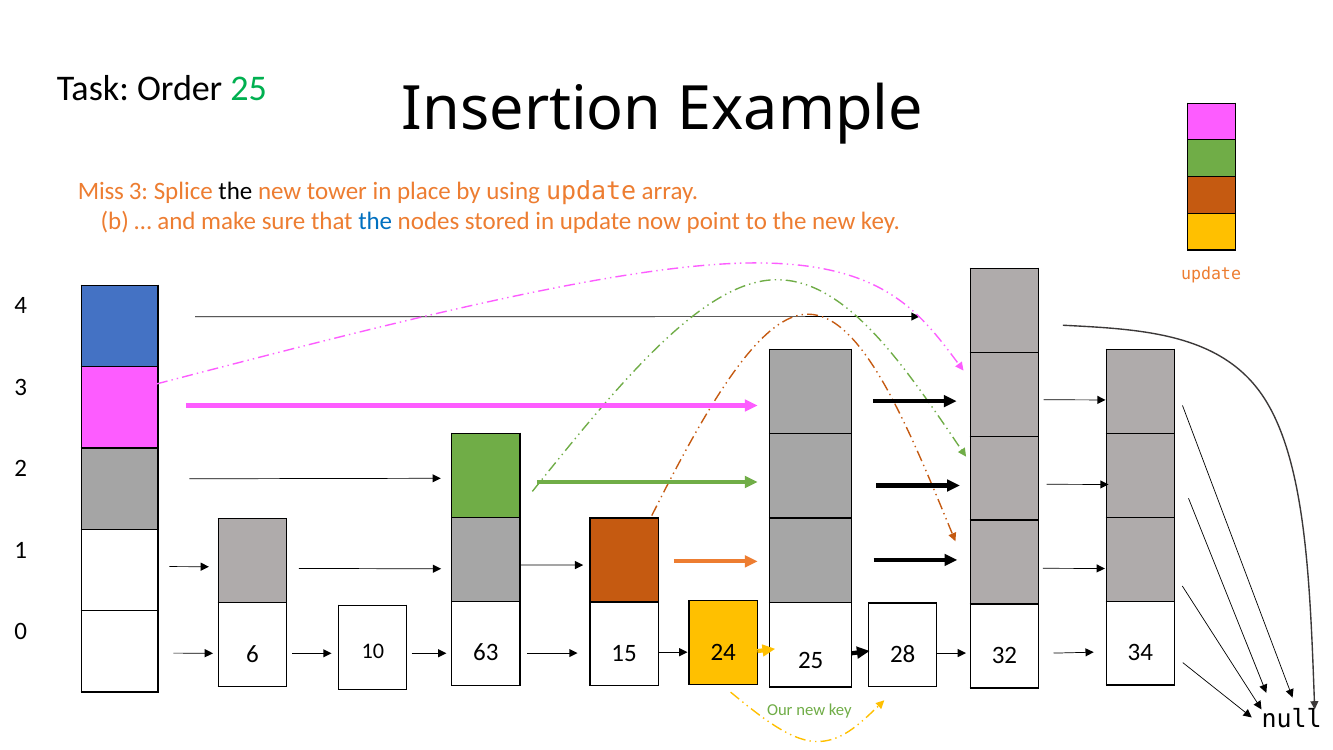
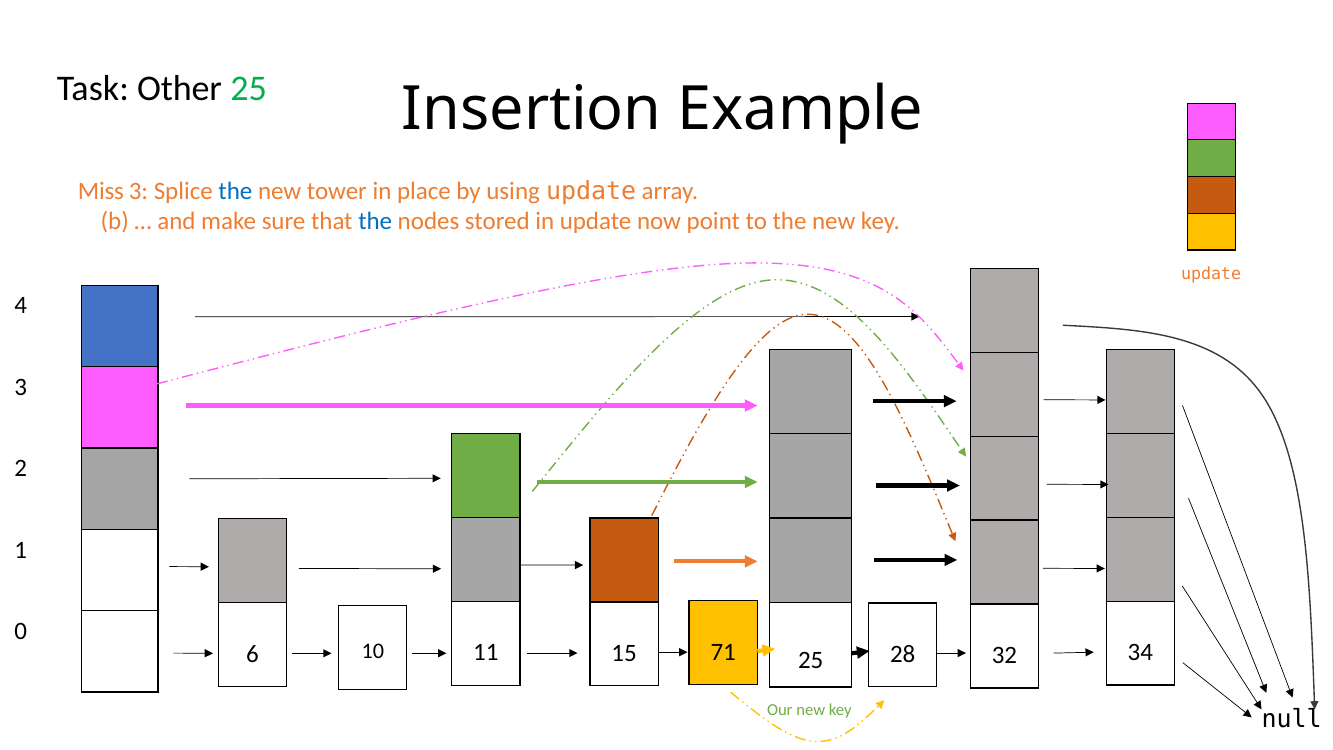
Order: Order -> Other (180, 89)
the colour: black -> blue (235, 191)
63: 63 -> 11 (486, 652)
24: 24 -> 71 (723, 652)
